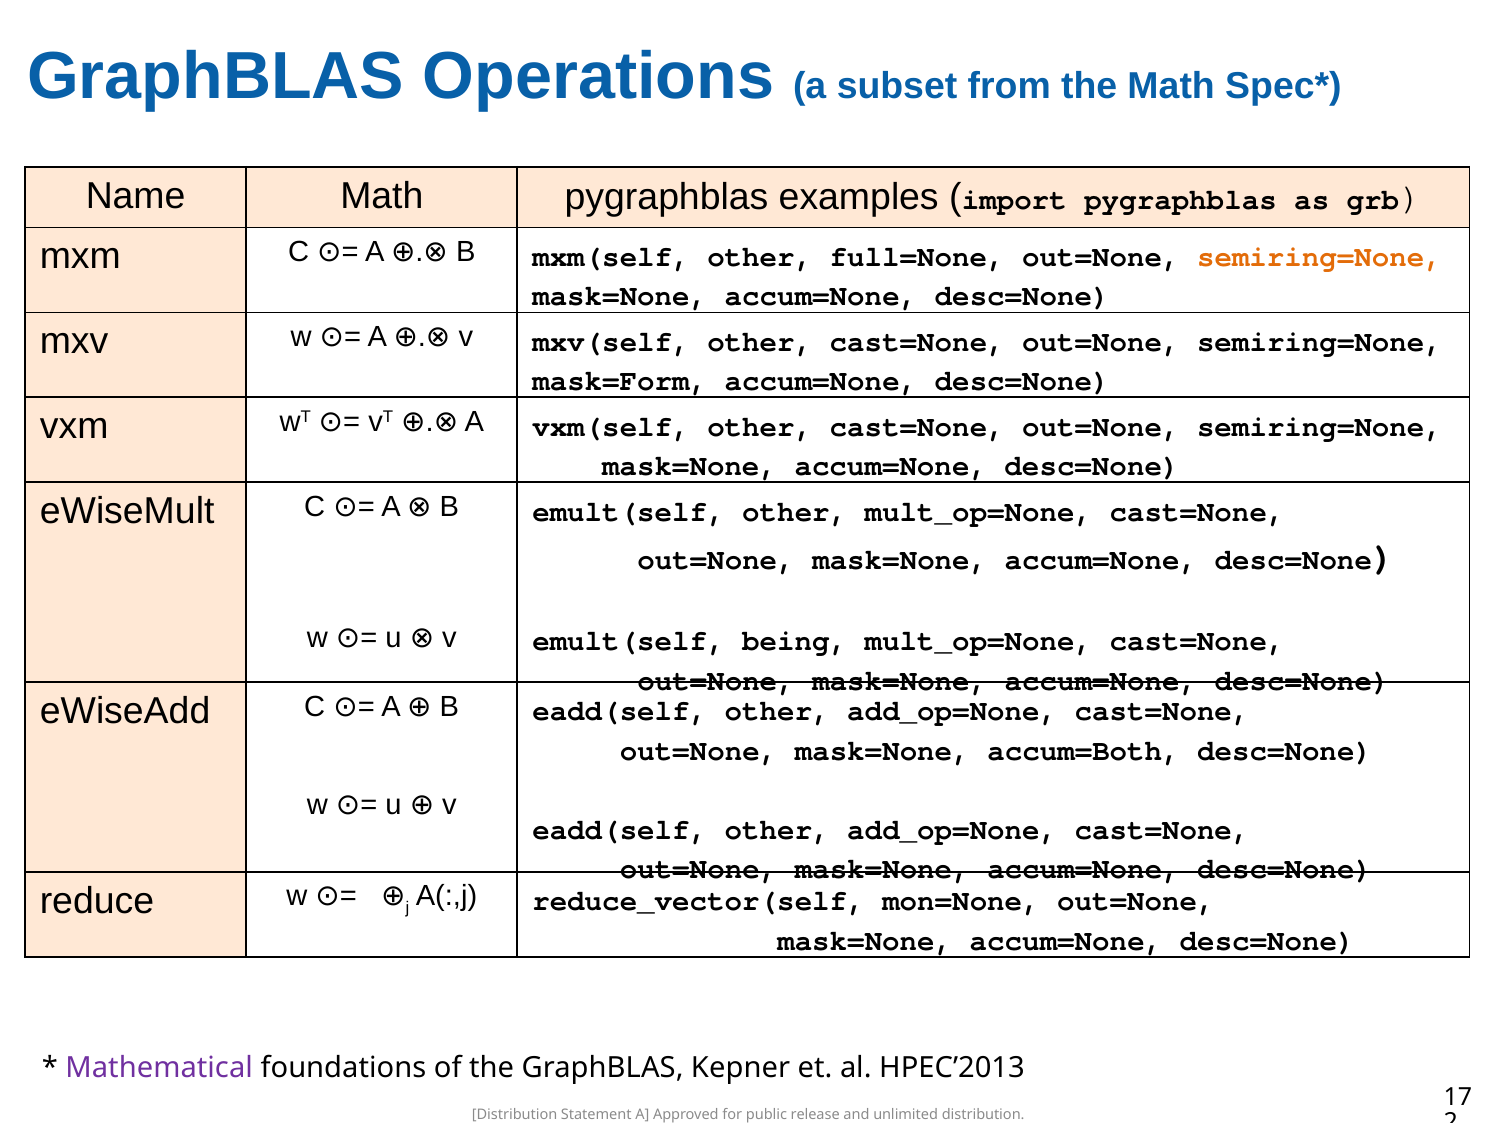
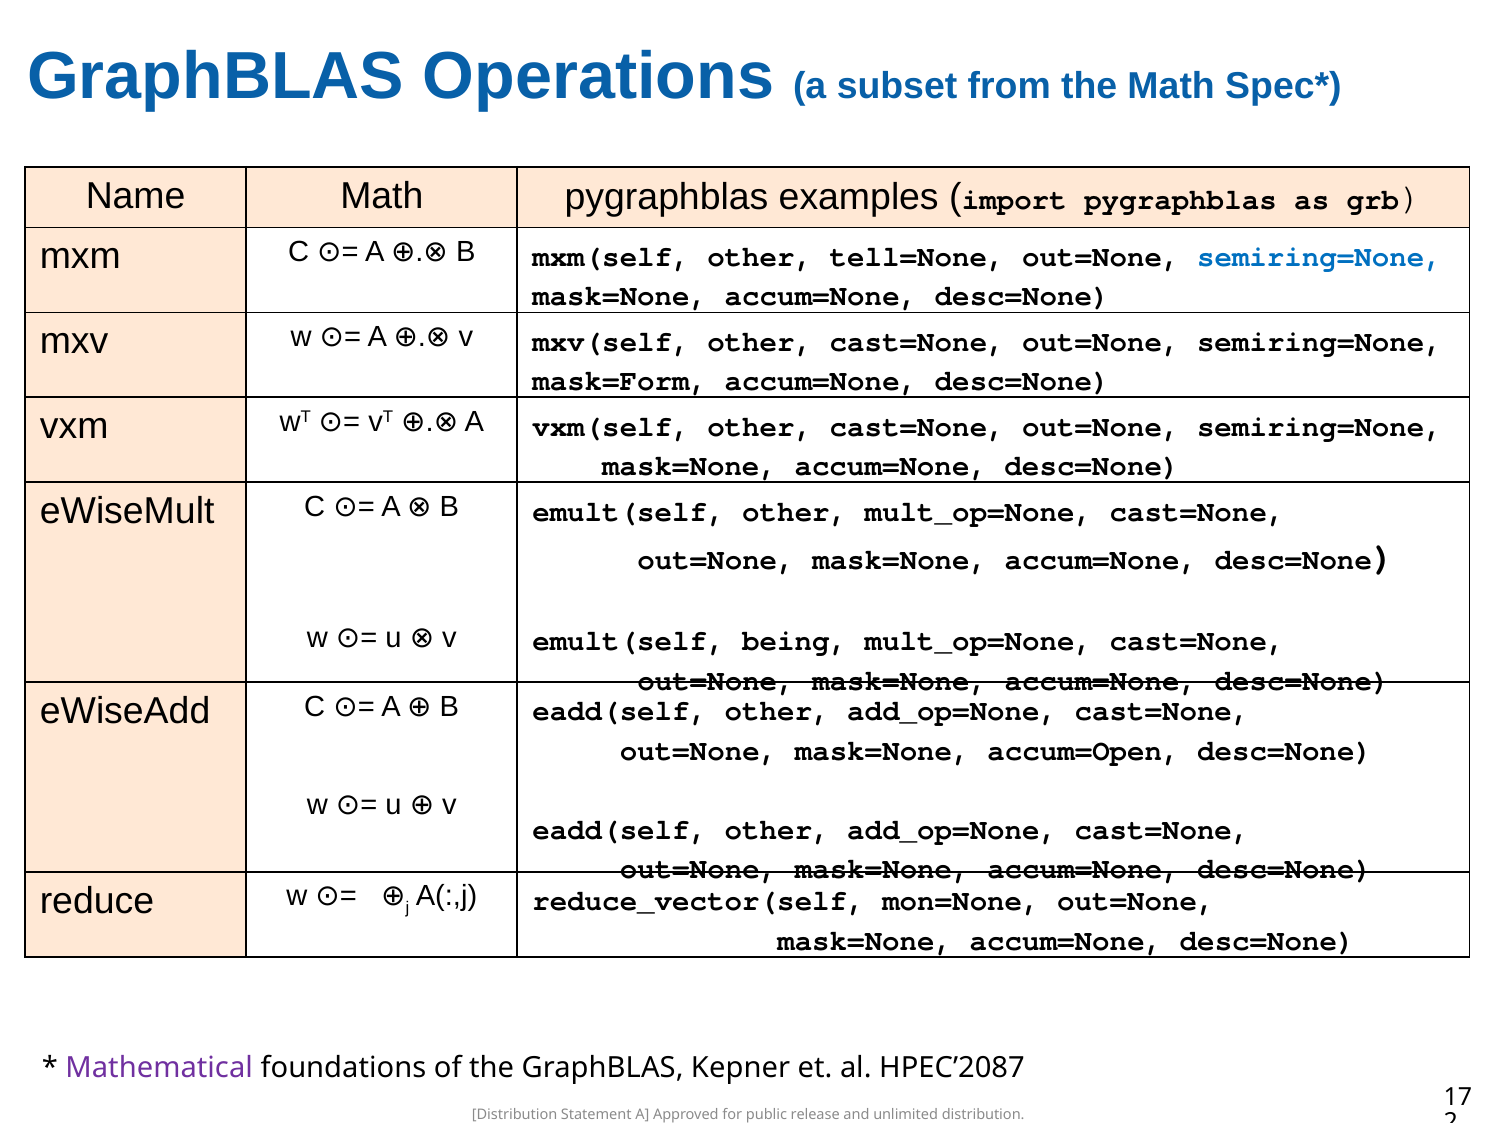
full=None: full=None -> tell=None (917, 256)
semiring=None colour: orange -> blue (1319, 256)
accum=Both: accum=Both -> accum=Open (1083, 750)
HPEC’2013: HPEC’2013 -> HPEC’2087 (952, 1068)
